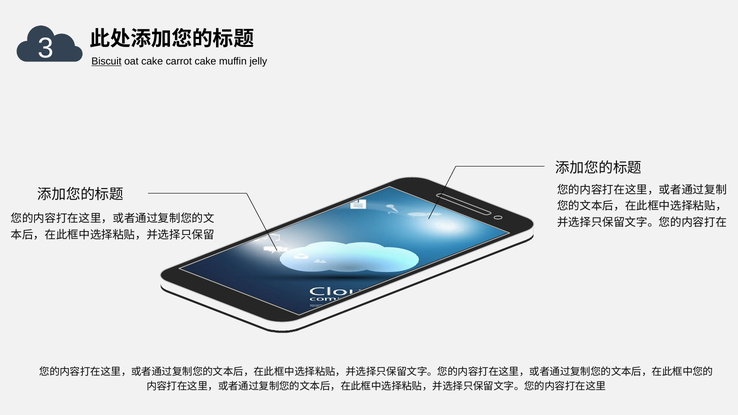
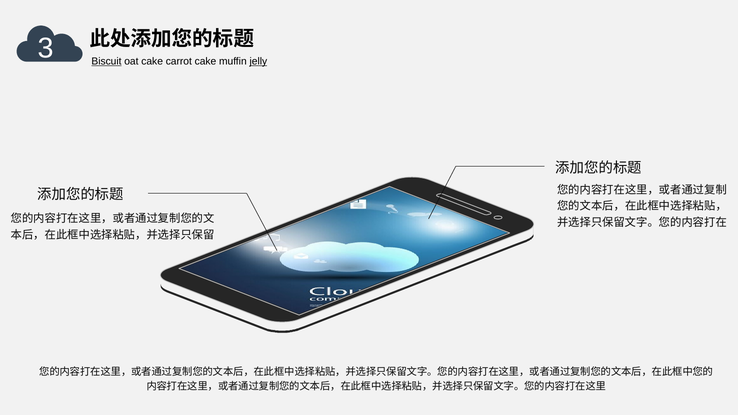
jelly underline: none -> present (258, 61)
